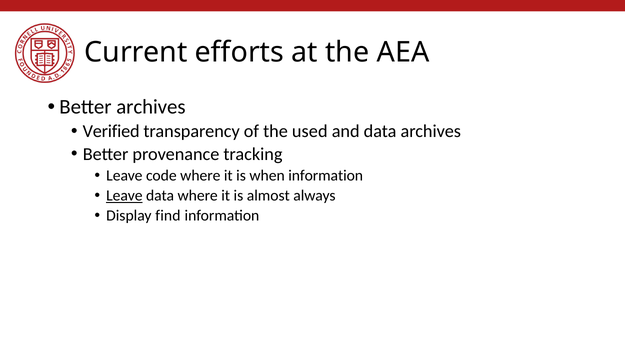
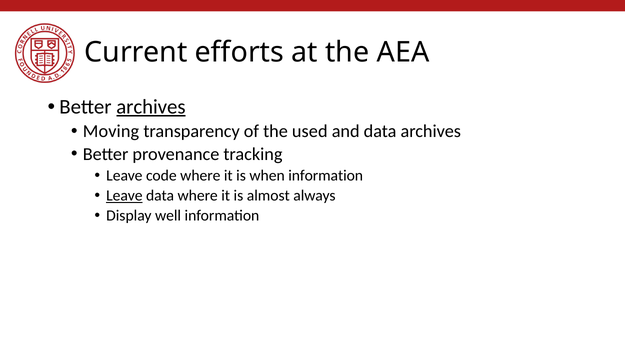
archives underline: none -> present (151, 107)
Verified: Verified -> Moving (111, 131)
find: find -> well (168, 216)
